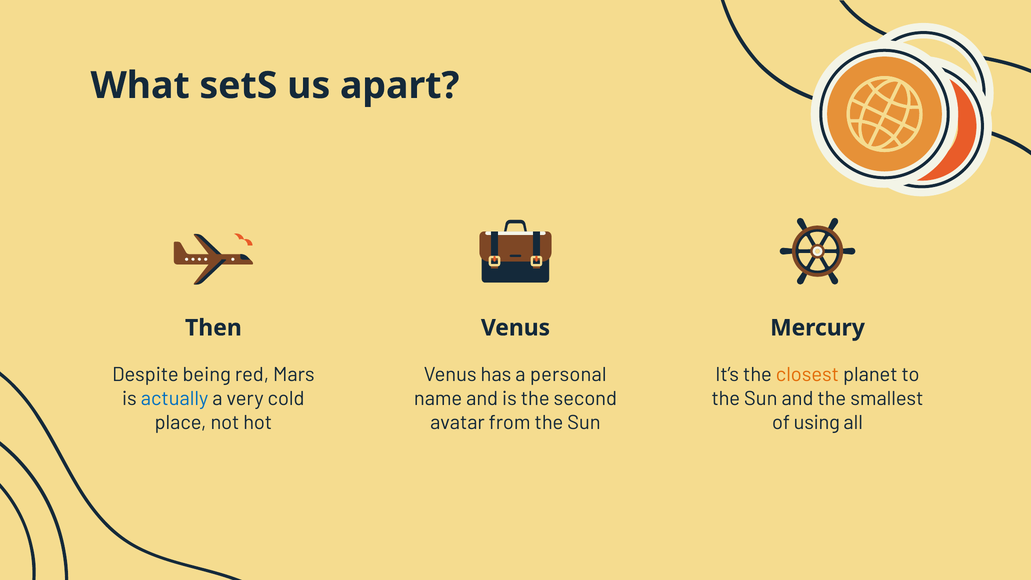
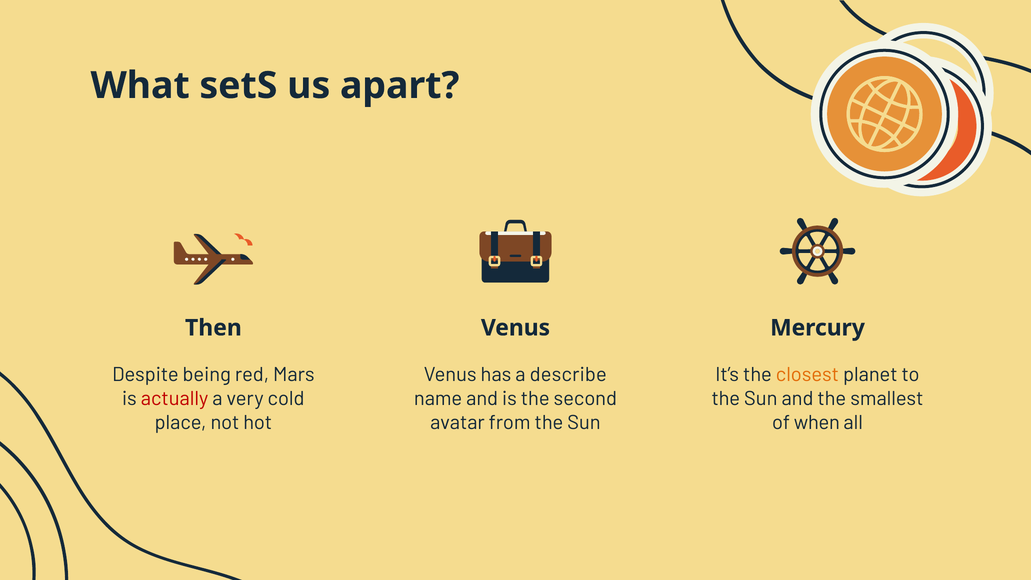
personal: personal -> describe (568, 374)
actually colour: blue -> red (175, 398)
using: using -> when (817, 423)
